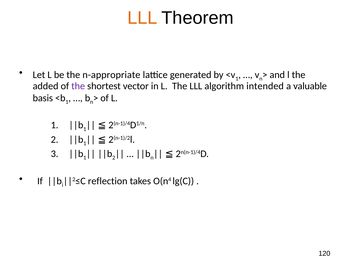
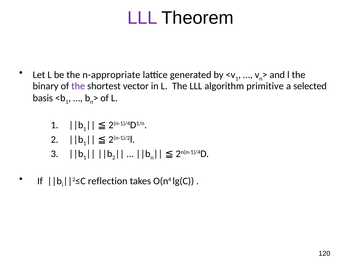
LLL colour: orange -> purple (142, 18)
added: added -> binary (46, 86)
intended: intended -> primitive (265, 86)
valuable: valuable -> selected (310, 86)
